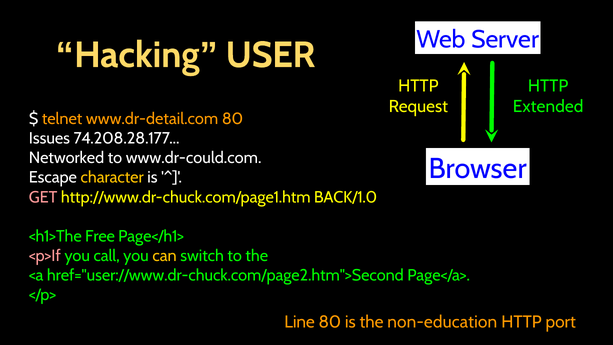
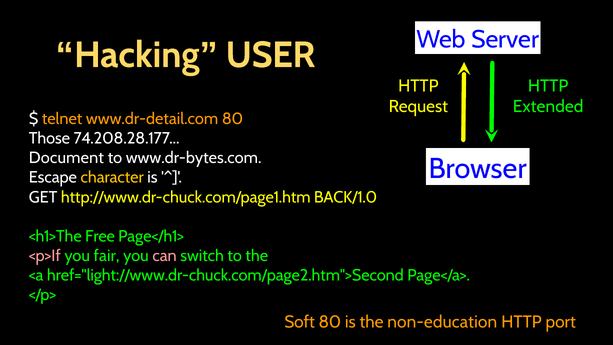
Issues: Issues -> Those (49, 138)
Networked: Networked -> Document (66, 158)
www.dr-could.com: www.dr-could.com -> www.dr-bytes.com (194, 158)
GET colour: pink -> white (43, 197)
call: call -> fair (106, 256)
can colour: yellow -> pink (165, 256)
href="user://www.dr-chuck.com/page2.htm">Second: href="user://www.dr-chuck.com/page2.htm">Second -> href="light://www.dr-chuck.com/page2.htm">Second (225, 275)
Line: Line -> Soft (300, 322)
